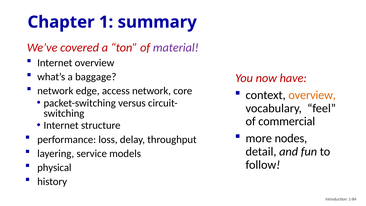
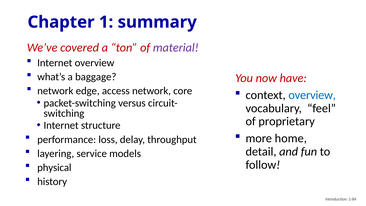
overview colour: orange -> blue (312, 95)
commercial: commercial -> proprietary (287, 121)
nodes: nodes -> home (291, 138)
